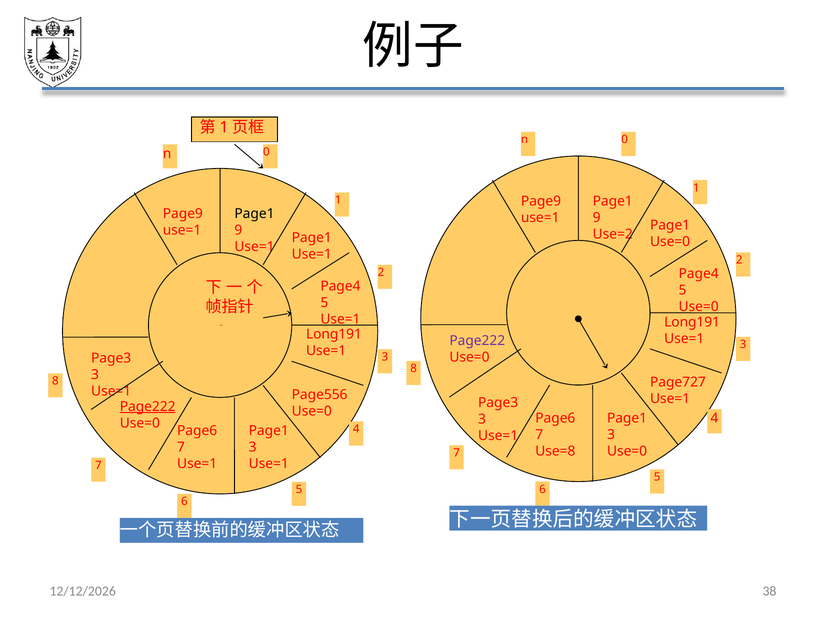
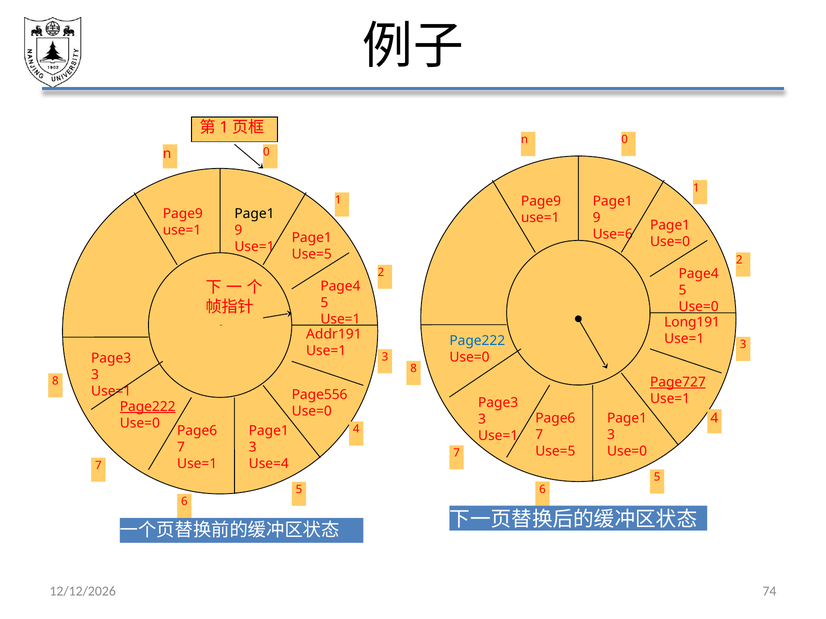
Use=2: Use=2 -> Use=6 (613, 235)
Use=1: Use=1 -> Use=5 (312, 255)
Long191: Long191 -> Addr191 (334, 335)
Page222 colour: purple -> blue (477, 341)
Page727 underline: none -> present (678, 382)
Use=8: Use=8 -> Use=5 (555, 452)
Use=1: Use=1 -> Use=4 (269, 464)
38: 38 -> 74 (769, 591)
